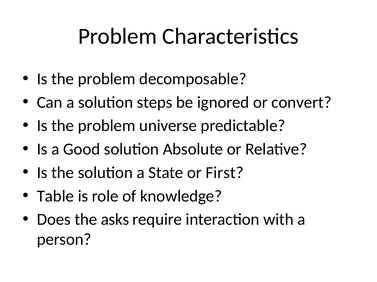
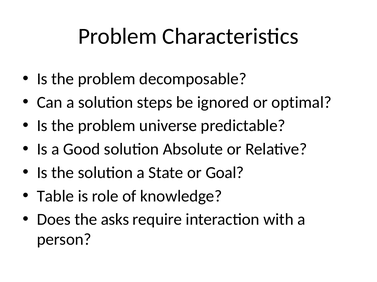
convert: convert -> optimal (302, 103)
First: First -> Goal (225, 173)
